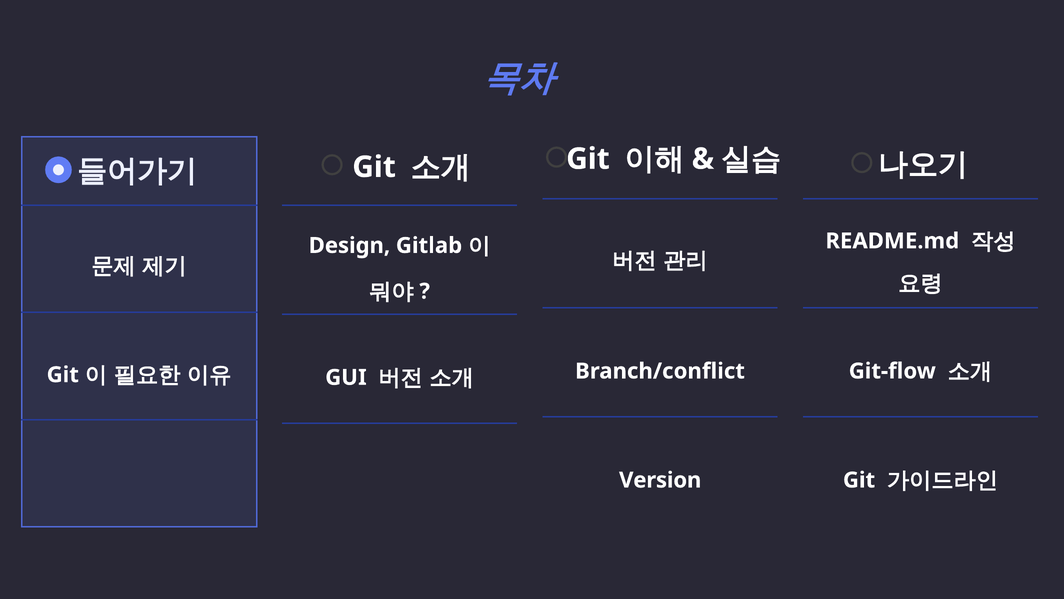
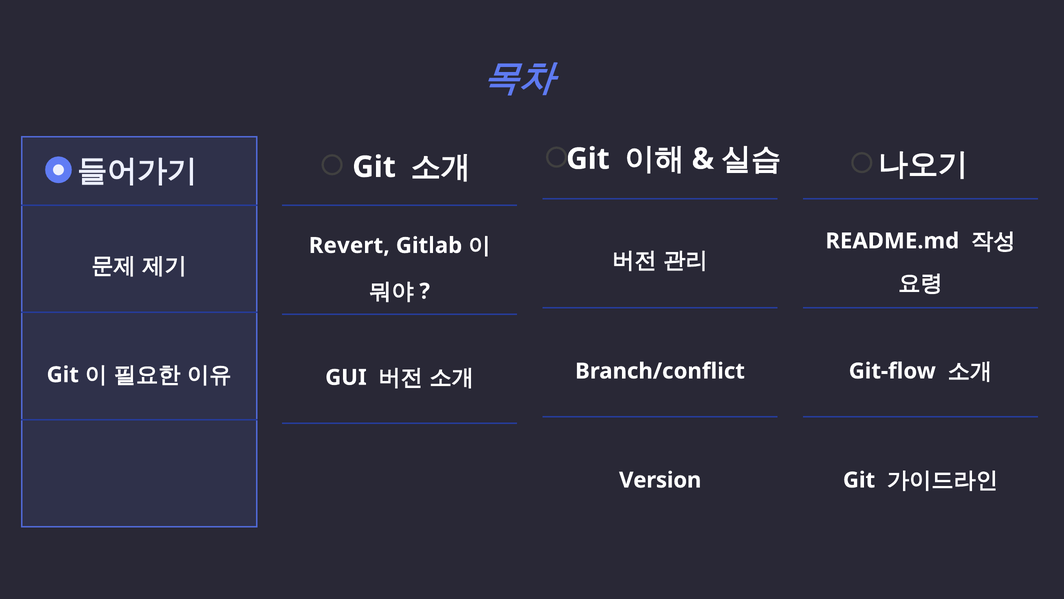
Design: Design -> Revert (349, 245)
